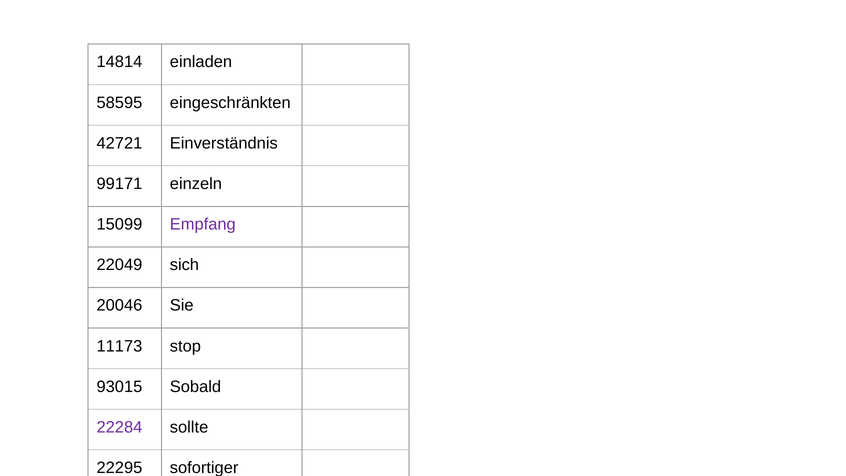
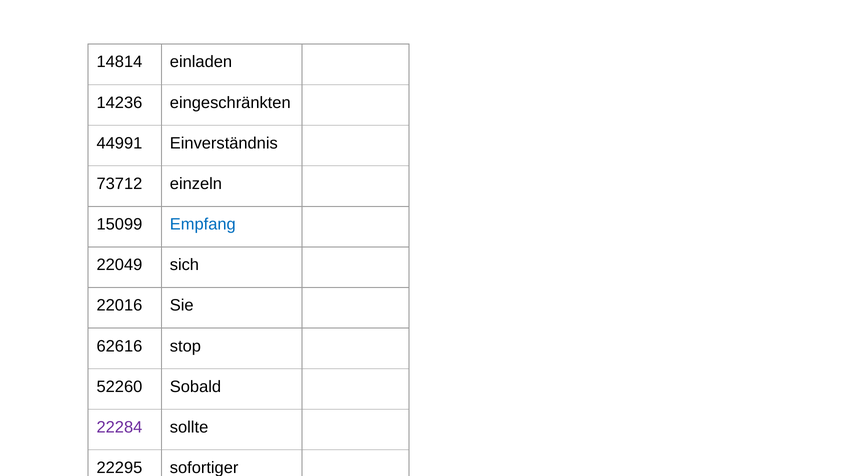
58595: 58595 -> 14236 (119, 103)
42721: 42721 -> 44991 (119, 143)
99171: 99171 -> 73712 (119, 184)
Empfang colour: purple -> blue (203, 224)
20046: 20046 -> 22016 (119, 305)
11173: 11173 -> 62616 (119, 346)
93015: 93015 -> 52260 (119, 387)
